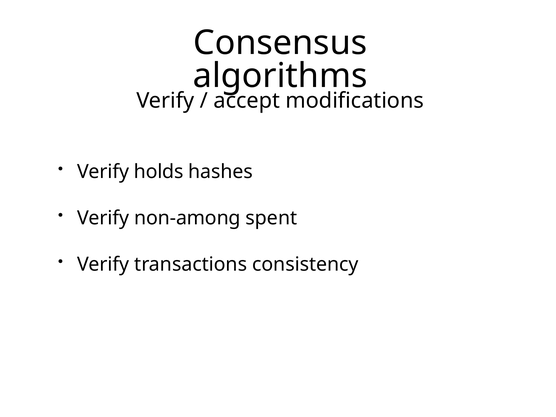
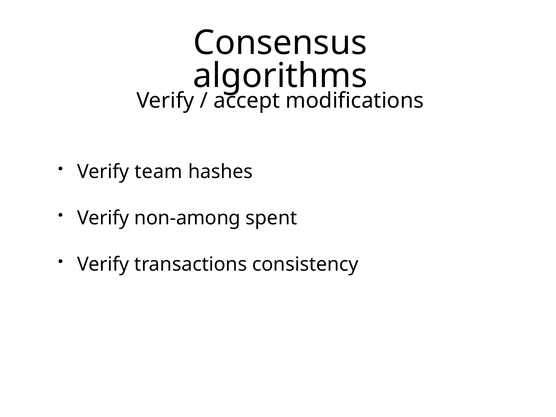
holds: holds -> team (159, 172)
